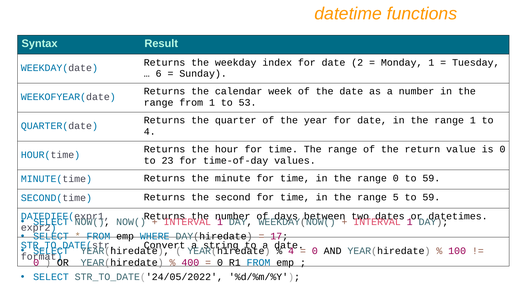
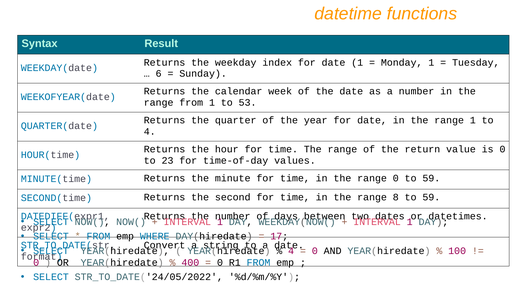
date 2: 2 -> 1 (357, 63)
5: 5 -> 8 (396, 198)
